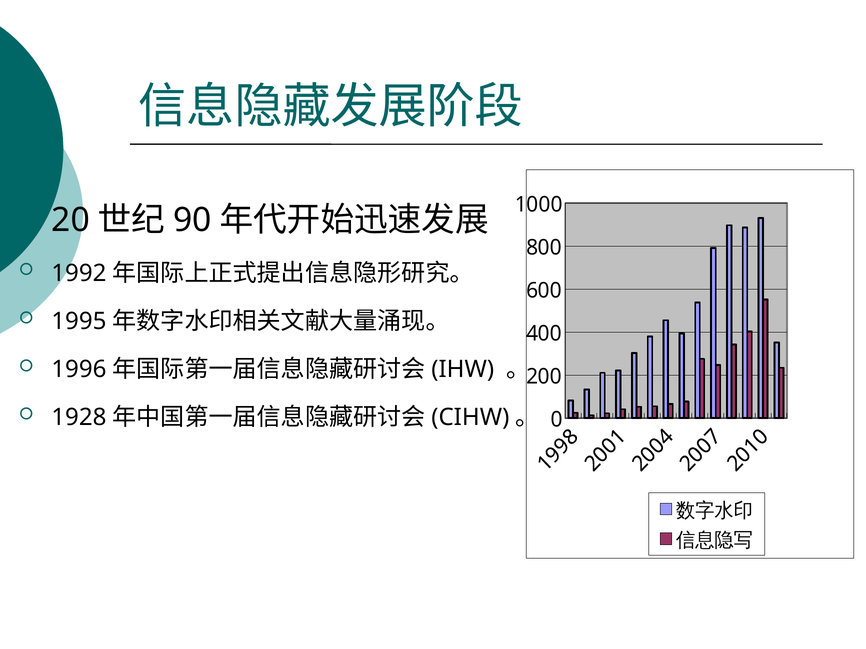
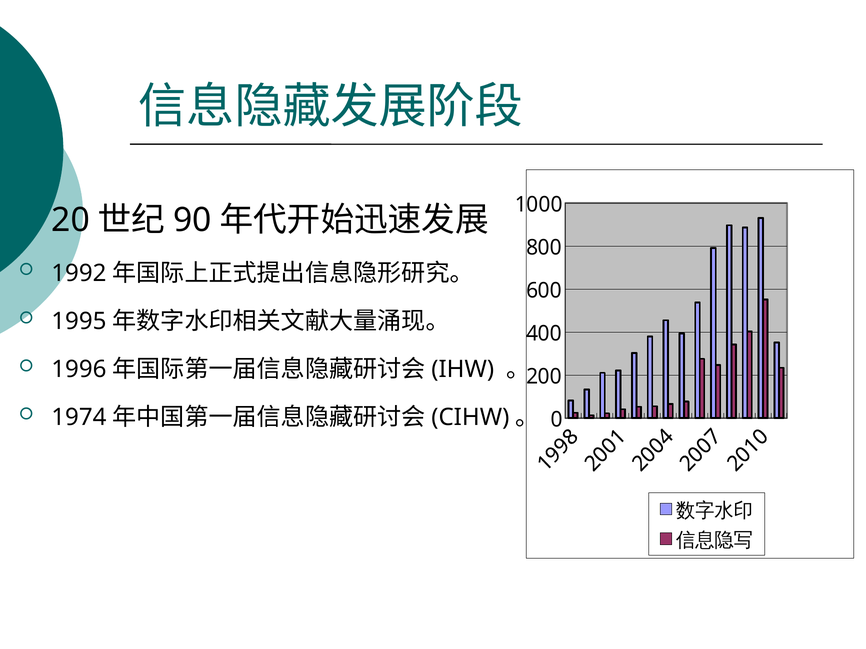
1928: 1928 -> 1974 (79, 418)
